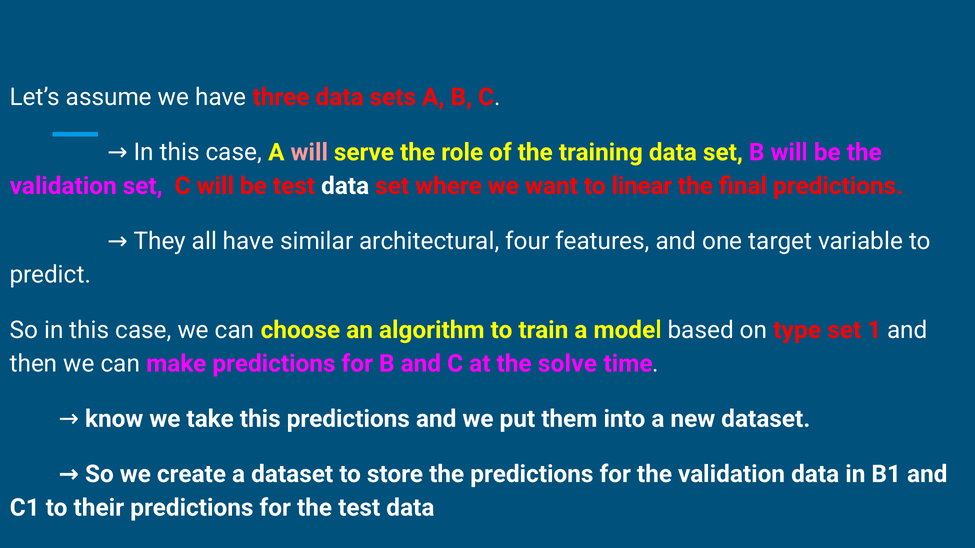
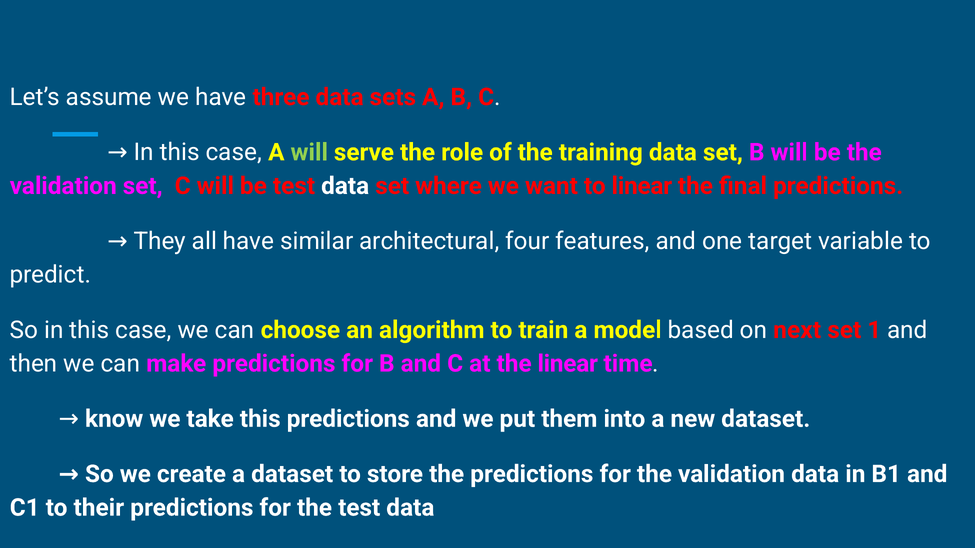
will colour: pink -> light green (309, 152)
type: type -> next (797, 330)
the solve: solve -> linear (568, 364)
